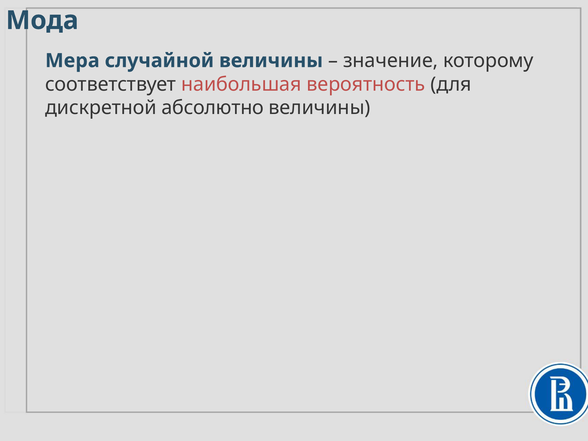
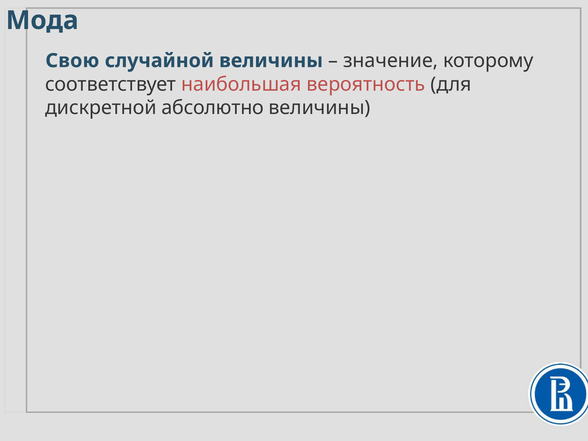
Мера: Мера -> Свою (72, 61)
